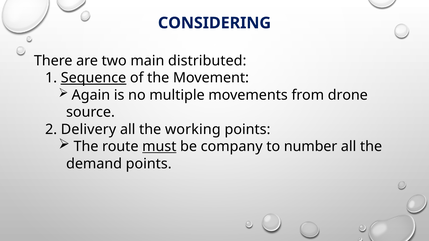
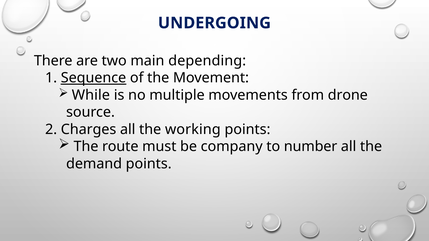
CONSIDERING: CONSIDERING -> UNDERGOING (214, 23)
distributed: distributed -> depending (207, 61)
Again: Again -> While (91, 95)
Delivery: Delivery -> Charges (89, 130)
must underline: present -> none (159, 147)
